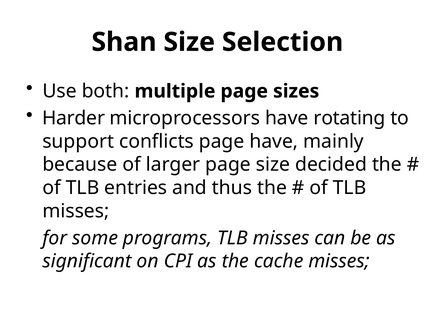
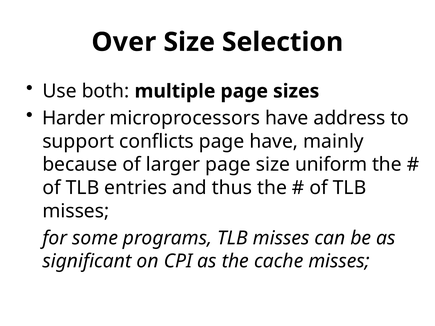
Shan: Shan -> Over (124, 42)
rotating: rotating -> address (349, 118)
decided: decided -> uniform (331, 165)
